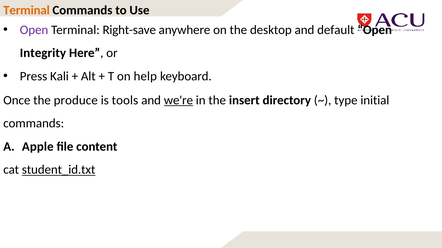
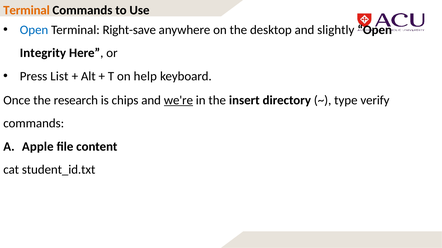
Open colour: purple -> blue (34, 30)
default: default -> slightly (336, 30)
Kali: Kali -> List (59, 76)
produce: produce -> research (76, 100)
tools: tools -> chips (125, 100)
initial: initial -> verify (375, 100)
student_id.txt underline: present -> none (59, 170)
